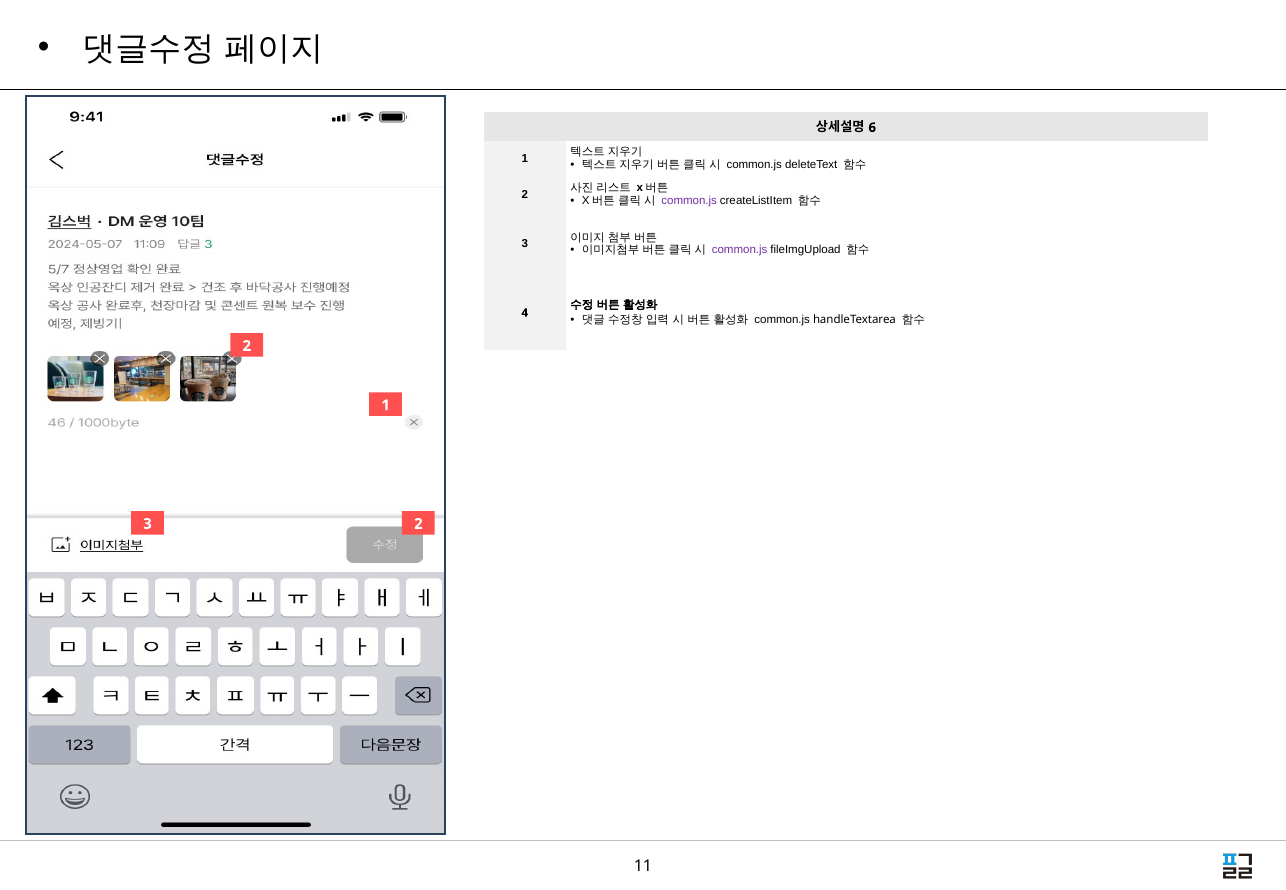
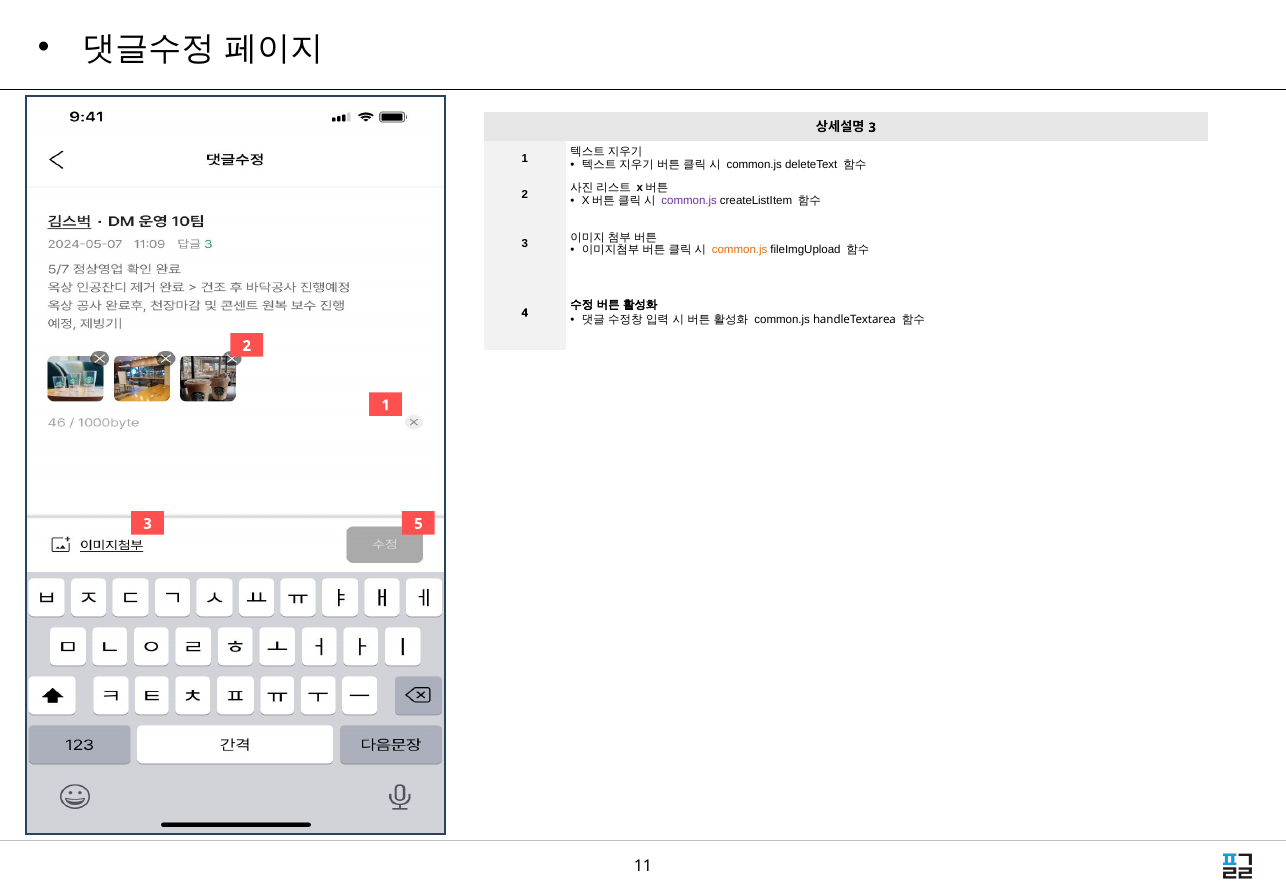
6: 6 -> 3 (872, 128)
common.js colour: purple -> orange (740, 250)
3 2: 2 -> 5 (418, 524)
